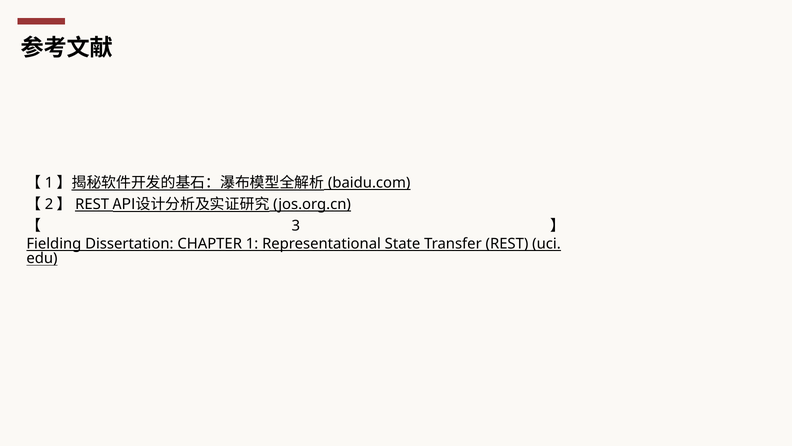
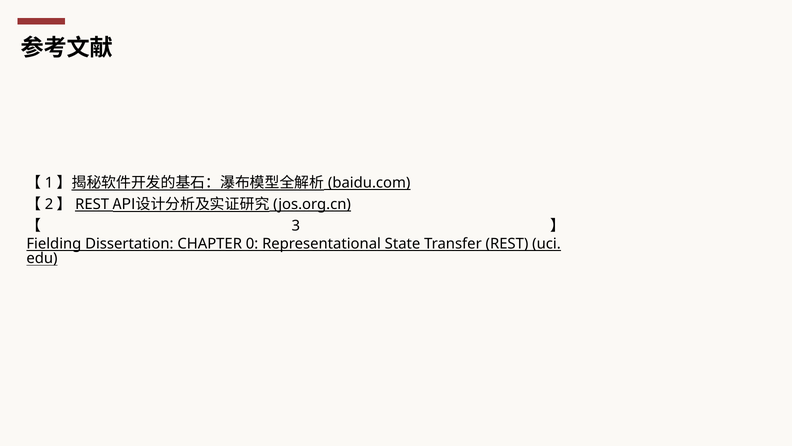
1: 1 -> 0 (252, 243)
